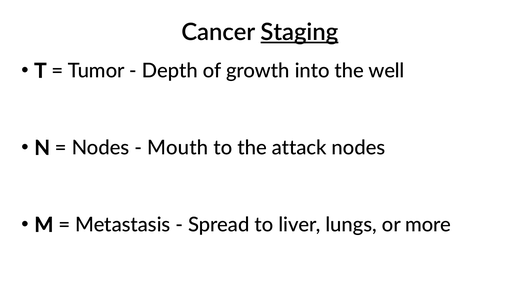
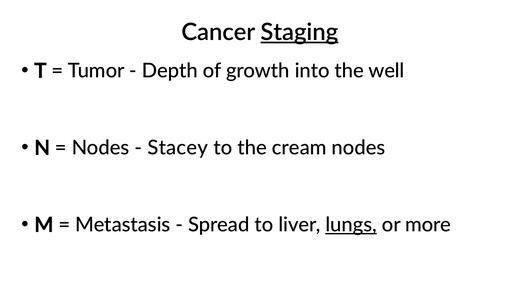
Mouth: Mouth -> Stacey (178, 148)
attack: attack -> cream (299, 148)
lungs underline: none -> present (351, 225)
